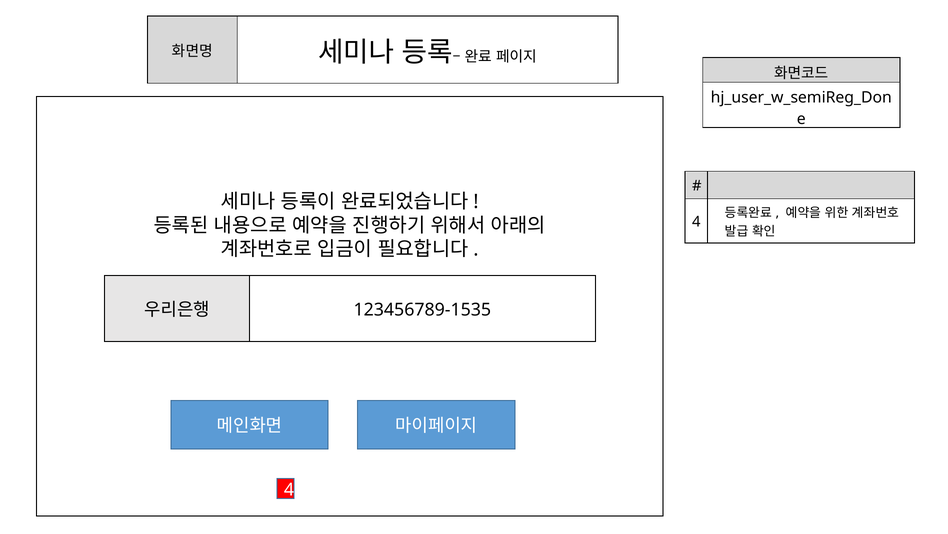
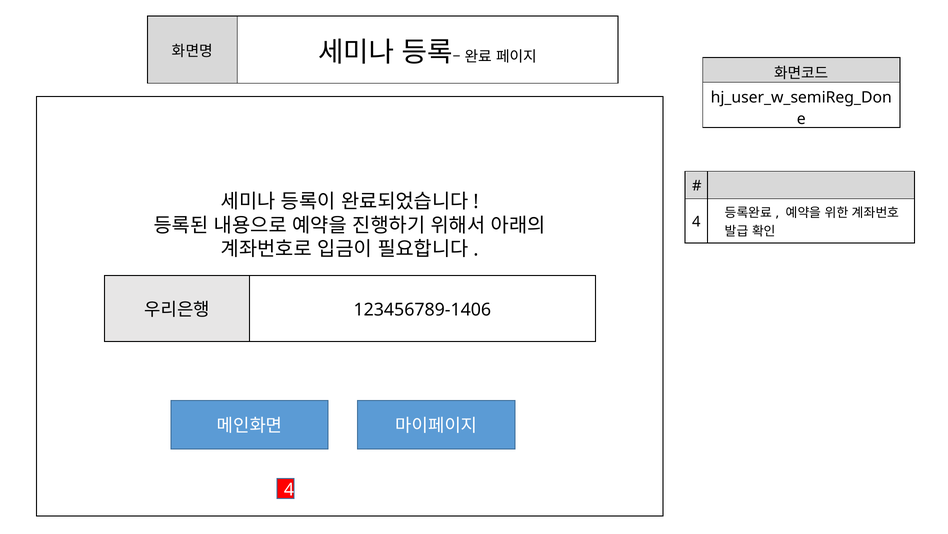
123456789-1535: 123456789-1535 -> 123456789-1406 (422, 309)
